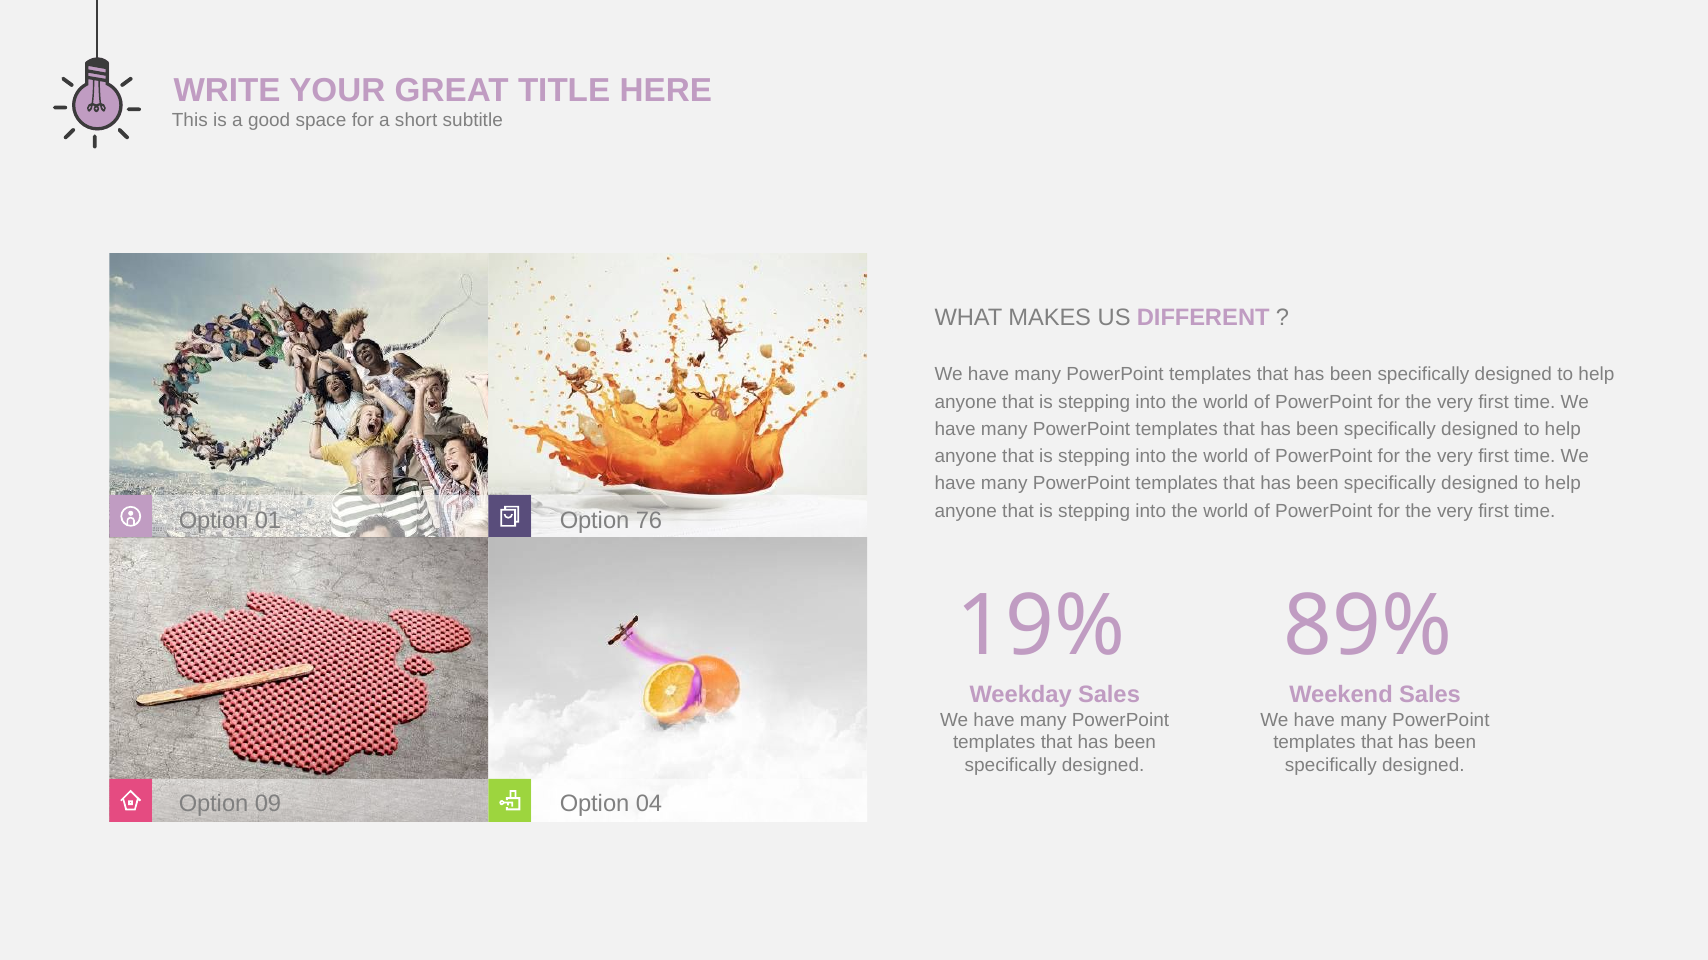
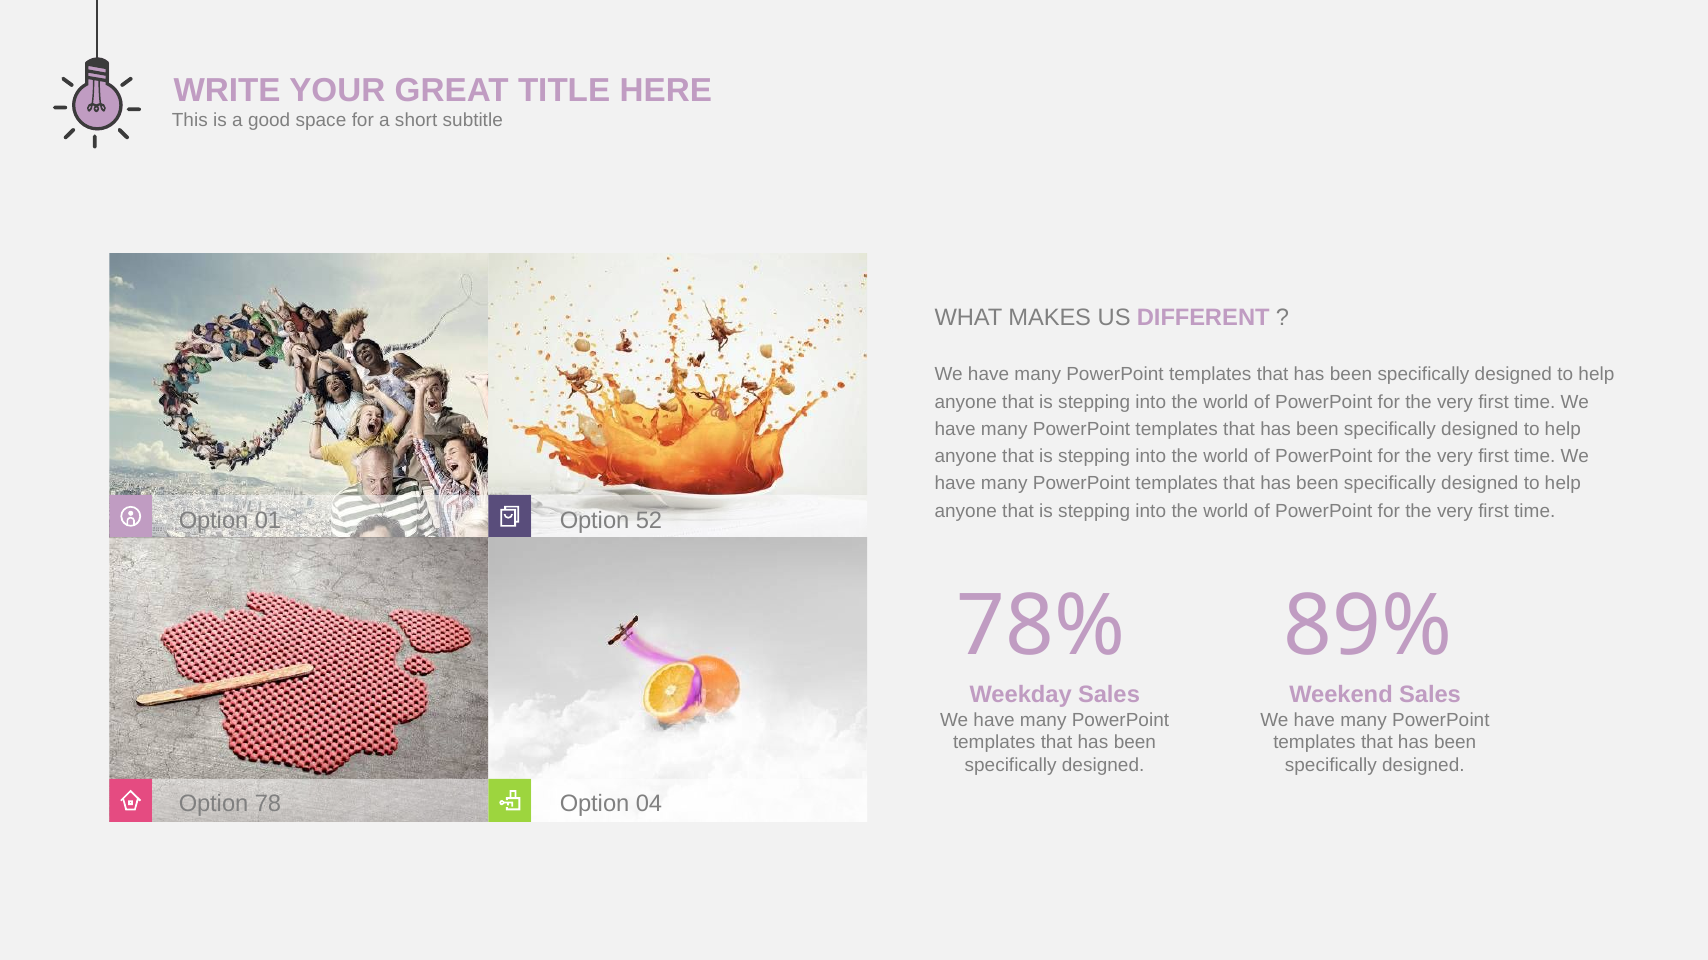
76: 76 -> 52 (649, 521)
19%: 19% -> 78% (1041, 626)
09: 09 -> 78 (268, 804)
